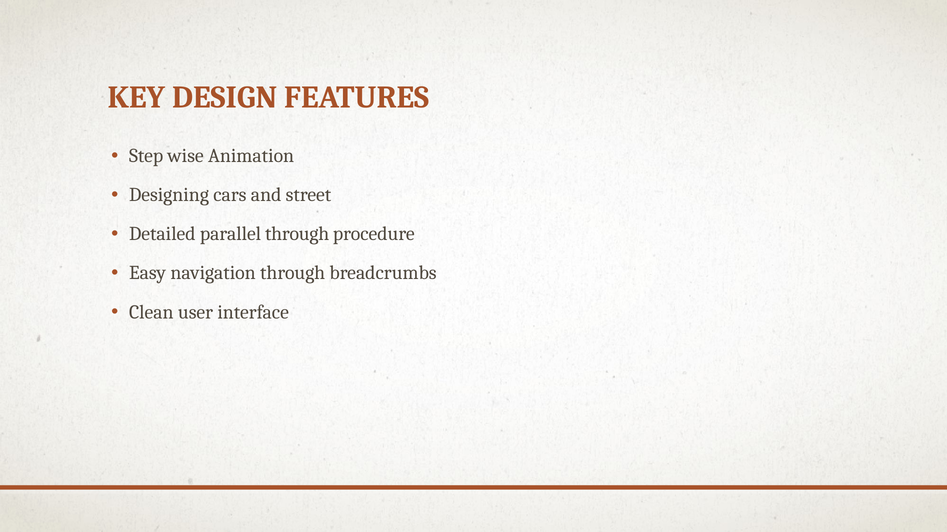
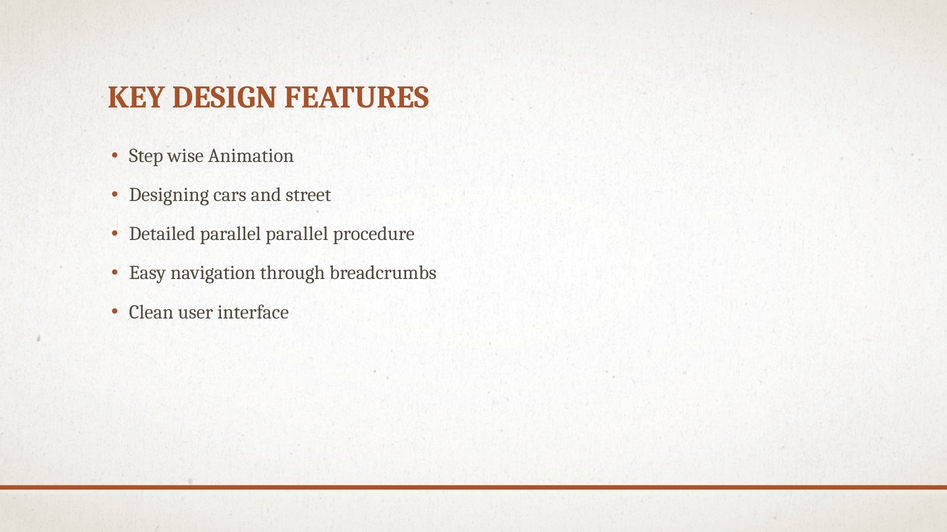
parallel through: through -> parallel (297, 234)
